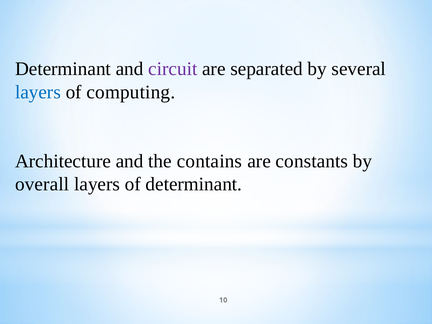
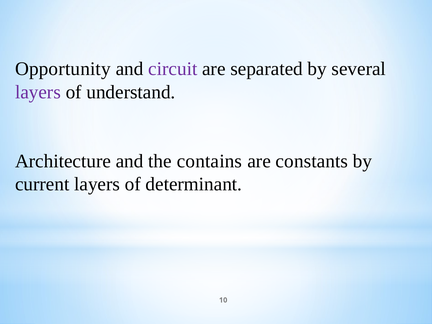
Determinant: Determinant -> Opportunity (63, 69)
layers colour: blue -> purple (38, 92)
computing: computing -> understand (131, 92)
overall: overall -> current (42, 184)
